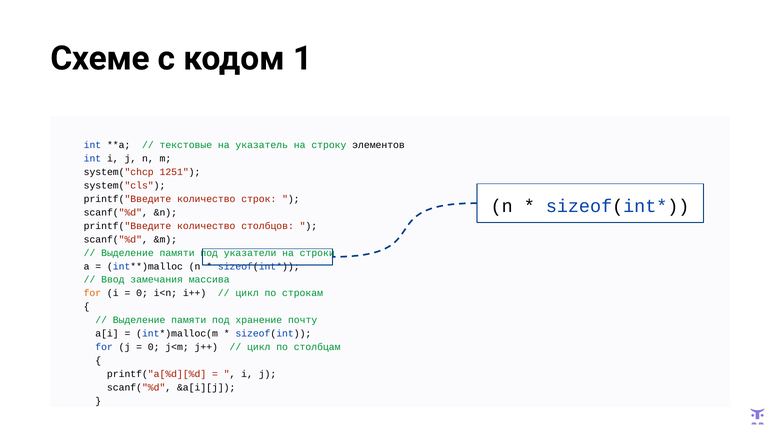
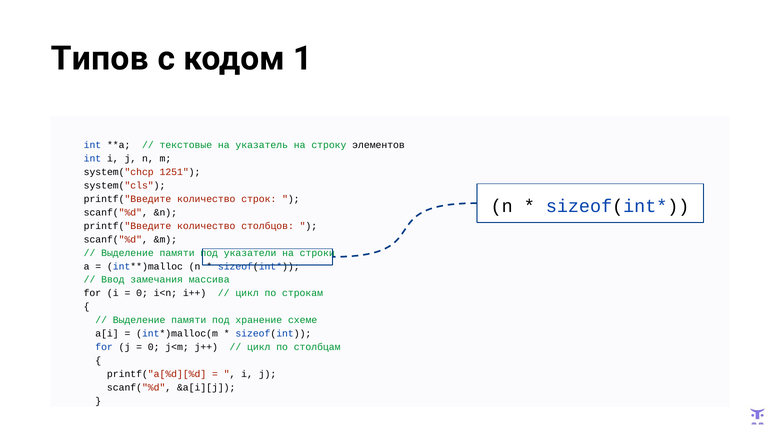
Схеме: Схеме -> Типов (100, 58)
for colour: orange -> black (92, 293)
почту: почту -> схеме (303, 320)
